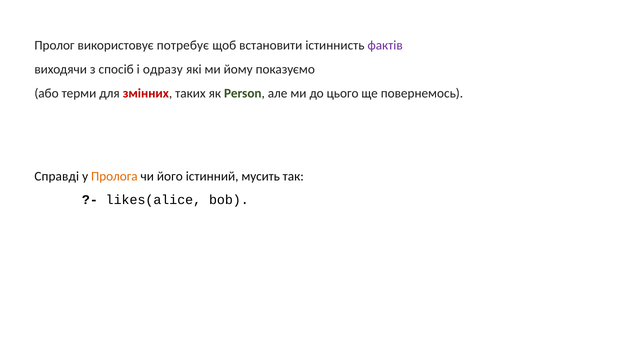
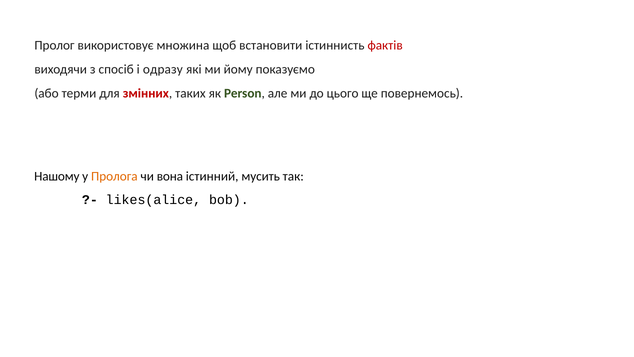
потребує: потребує -> множина (183, 46)
фактів colour: purple -> red (385, 46)
Справді: Справді -> Нашому (57, 176)
його: його -> вона (170, 176)
